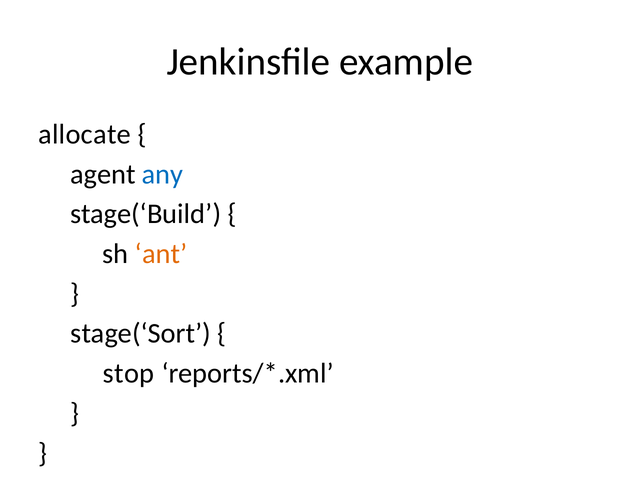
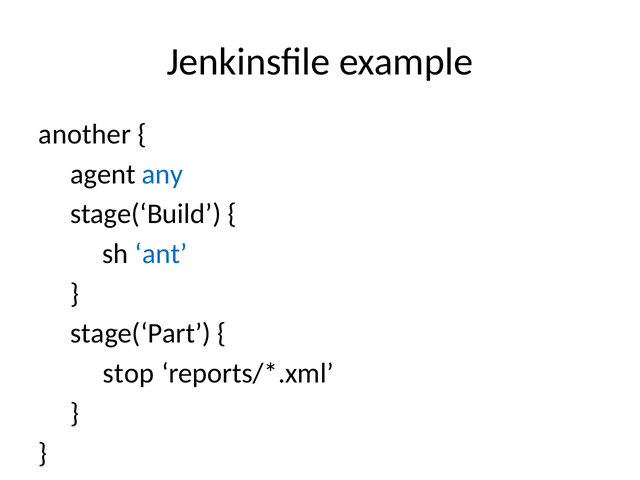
allocate: allocate -> another (85, 134)
ant colour: orange -> blue (161, 254)
stage(‘Sort: stage(‘Sort -> stage(‘Part (141, 334)
